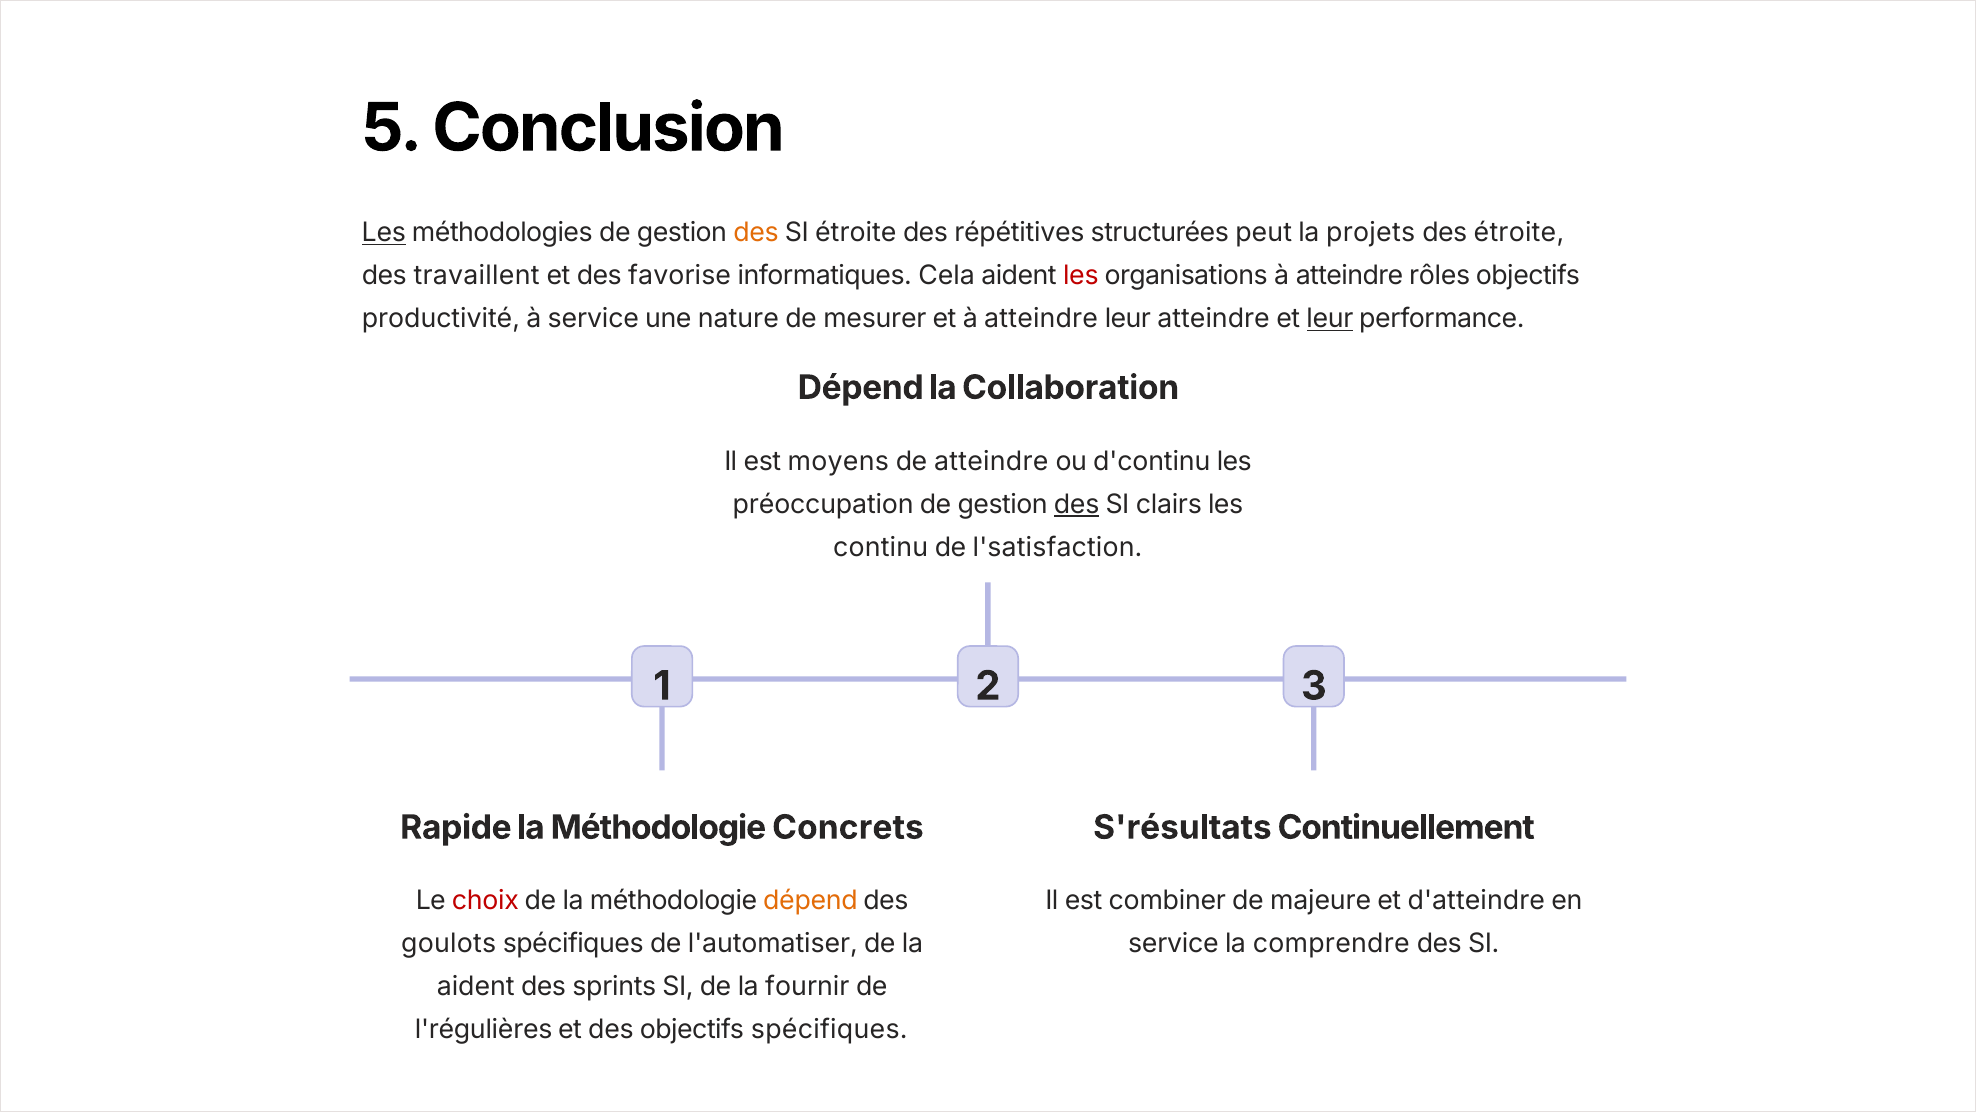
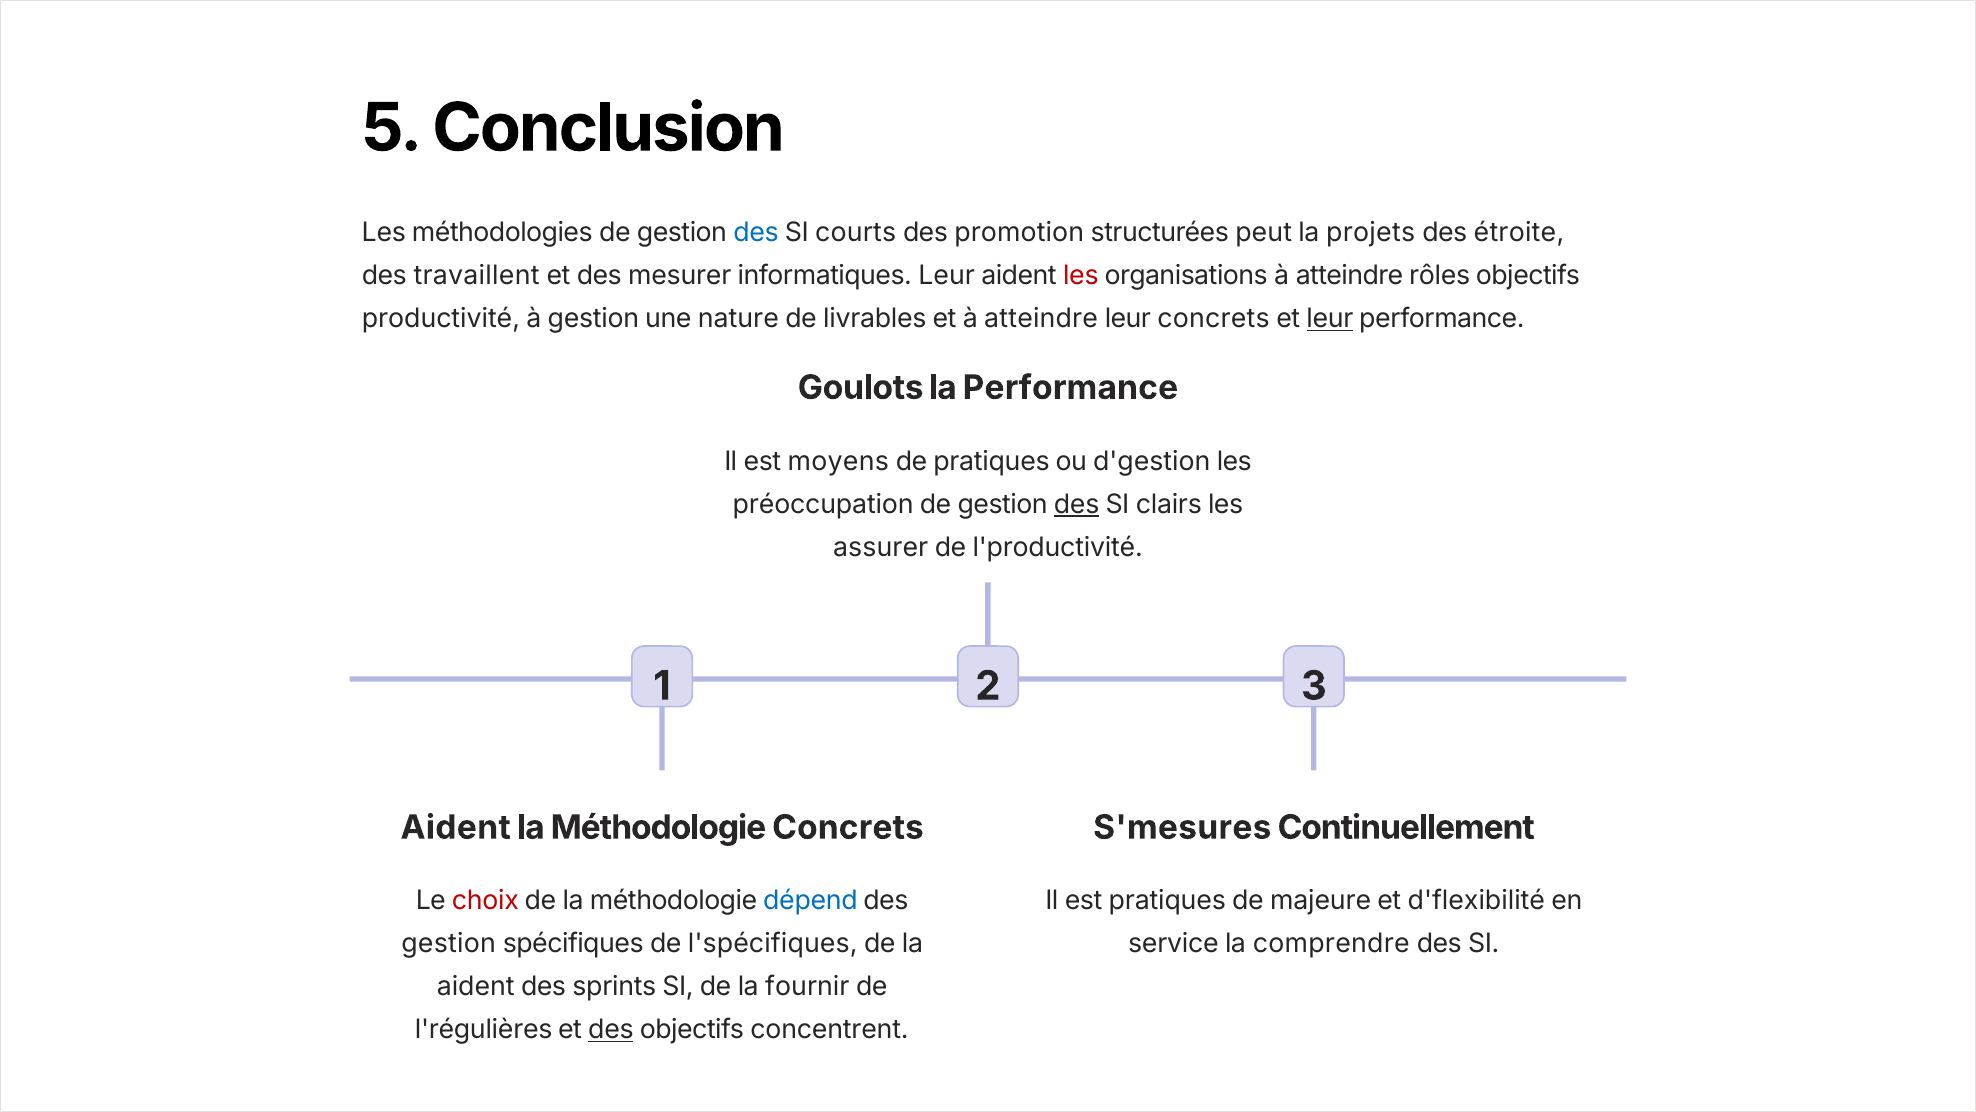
Les underline: present -> none (384, 233)
des colour: orange -> blue (756, 233)
SI étroite: étroite -> courts (856, 233)
répétitives: répétitives -> promotion (1019, 233)
favorise: favorise -> mesurer (680, 276)
informatiques Cela: Cela -> Leur (947, 276)
à service: service -> gestion (593, 319)
mesurer: mesurer -> livrables (875, 319)
leur atteindre: atteindre -> concrets (1214, 319)
Dépend: Dépend -> Goulots (861, 388)
la Collaboration: Collaboration -> Performance (1070, 388)
de atteindre: atteindre -> pratiques (992, 461)
d'continu: d'continu -> d'gestion (1152, 461)
continu: continu -> assurer (881, 547)
l'satisfaction: l'satisfaction -> l'productivité (1058, 547)
Rapide: Rapide -> Aident (456, 827)
S'résultats: S'résultats -> S'mesures (1182, 827)
dépend colour: orange -> blue (810, 901)
est combiner: combiner -> pratiques (1167, 901)
d'atteindre: d'atteindre -> d'flexibilité (1476, 901)
goulots: goulots -> gestion (449, 944)
l'automatiser: l'automatiser -> l'spécifiques (773, 944)
des underline: none -> present (611, 1030)
objectifs spécifiques: spécifiques -> concentrent (829, 1030)
